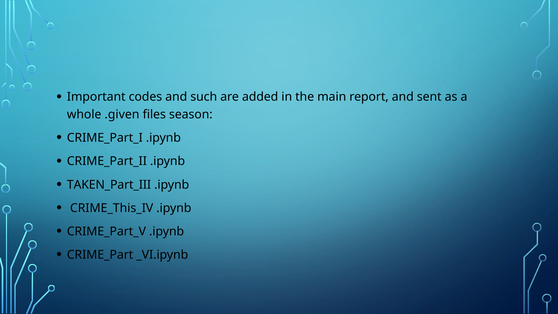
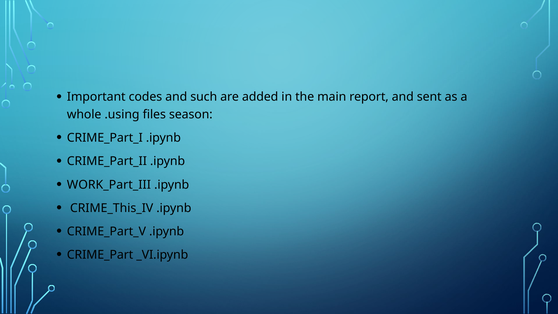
.given: .given -> .using (122, 114)
TAKEN_Part_III: TAKEN_Part_III -> WORK_Part_III (109, 185)
